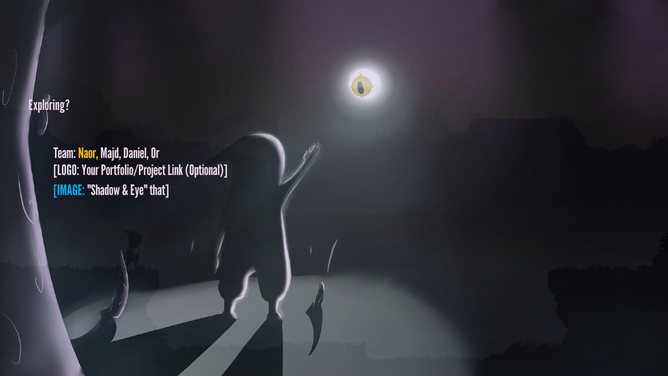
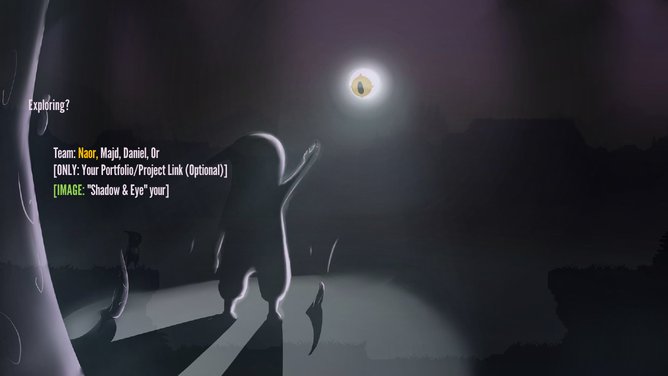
LOGO: LOGO -> ONLY (66, 170)
IMAGE colour: light blue -> light green (69, 191)
Eye that: that -> your (159, 191)
